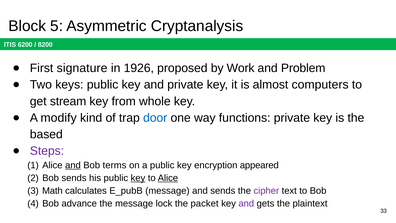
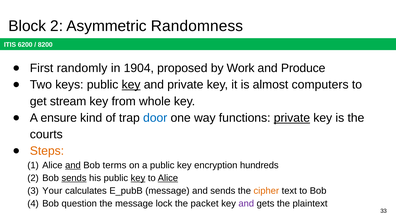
Block 5: 5 -> 2 (57, 26)
Cryptanalysis: Cryptanalysis -> Randomness (197, 26)
signature: signature -> randomly (82, 68)
1926: 1926 -> 1904 (139, 68)
Problem: Problem -> Produce (303, 68)
key underline: none -> present (131, 85)
modify: modify -> ensure (59, 118)
private underline: none -> present (292, 118)
based: based -> courts (46, 134)
Steps colour: purple -> orange (47, 151)
appeared: appeared -> hundreds (259, 165)
sends underline: none -> present (74, 178)
Math: Math -> Your (52, 191)
cipher colour: purple -> orange (266, 191)
advance: advance -> question (79, 203)
